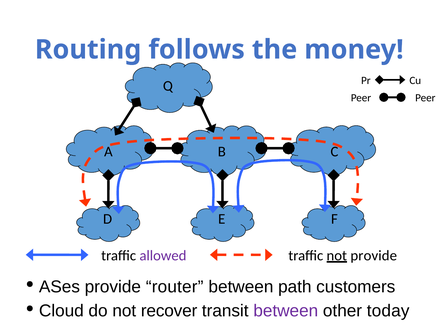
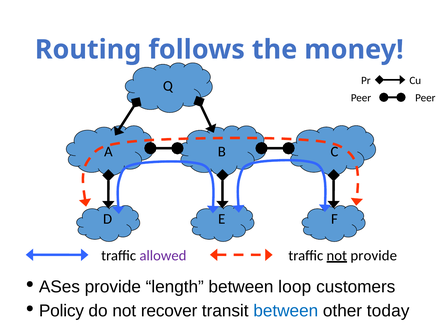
router: router -> length (175, 286)
path: path -> loop (295, 286)
Cloud: Cloud -> Policy (61, 310)
between colour: purple -> blue (286, 310)
